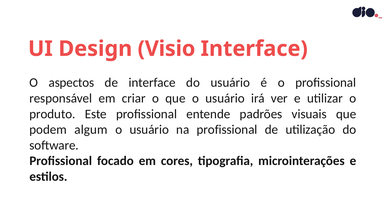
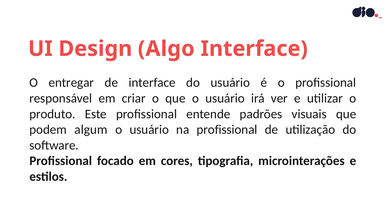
Visio: Visio -> Algo (166, 49)
aspectos: aspectos -> entregar (71, 82)
